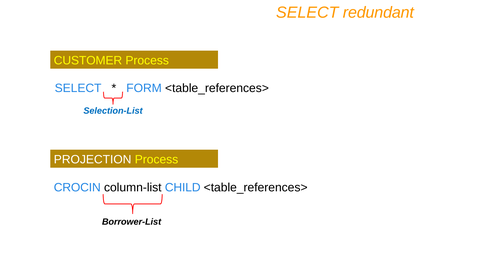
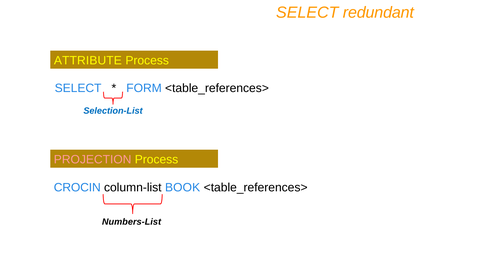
CUSTOMER: CUSTOMER -> ATTRIBUTE (88, 61)
PROJECTION colour: white -> pink (93, 160)
CHILD: CHILD -> BOOK (183, 188)
Borrower-List: Borrower-List -> Numbers-List (132, 222)
